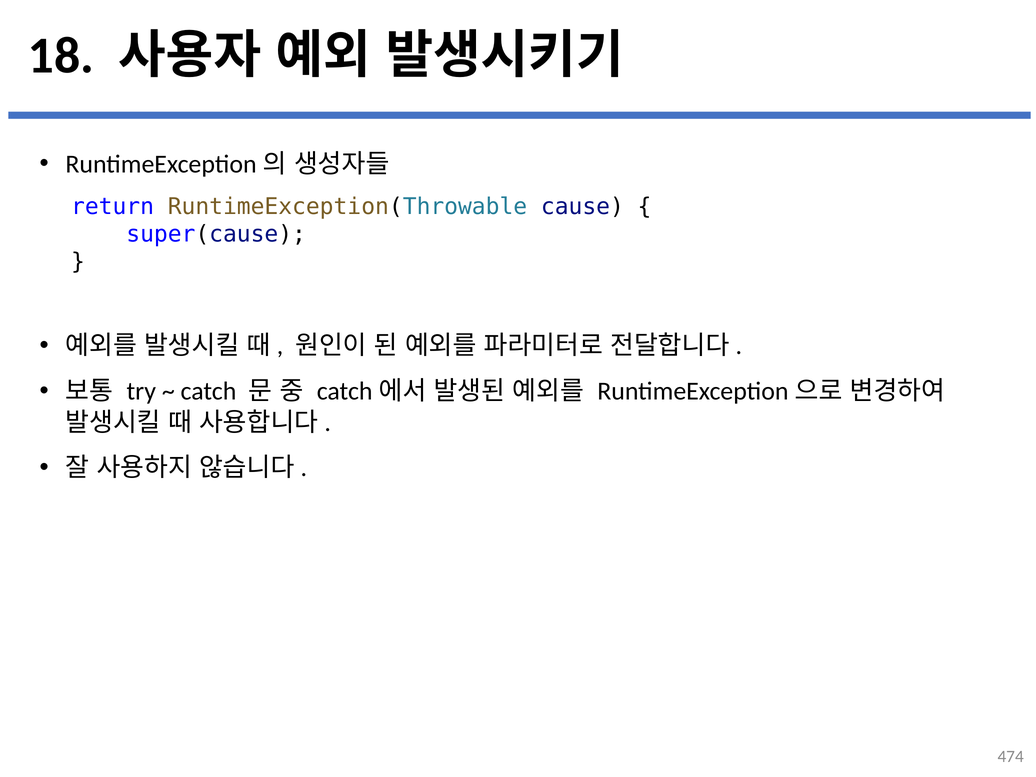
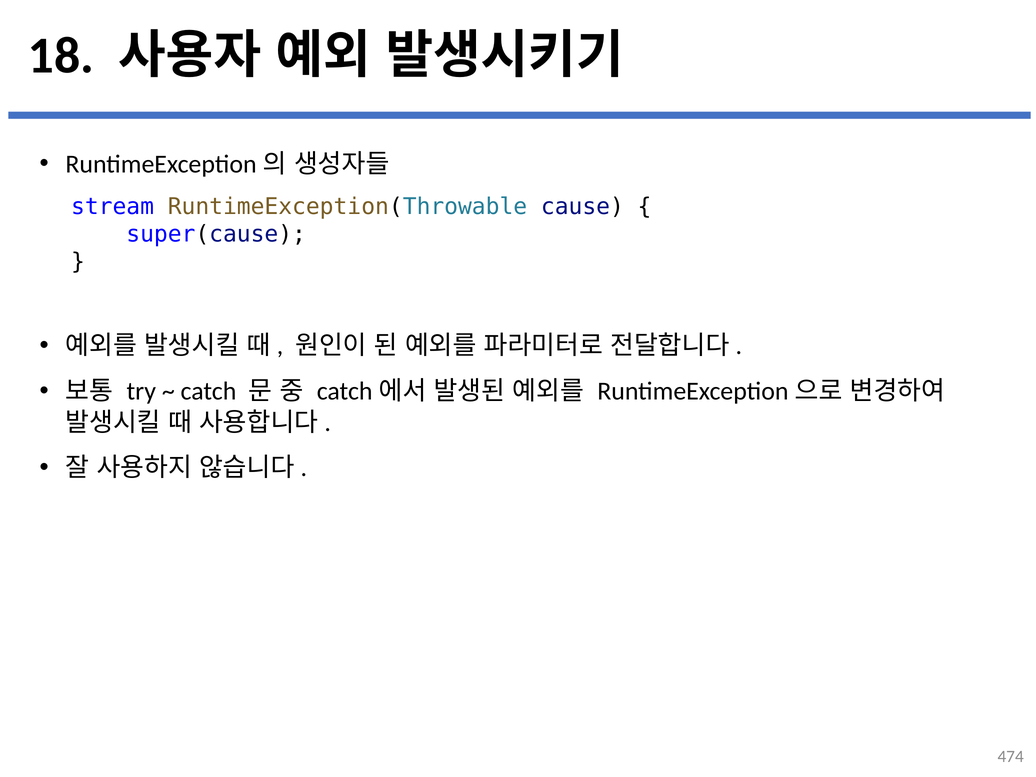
return: return -> stream (113, 207)
